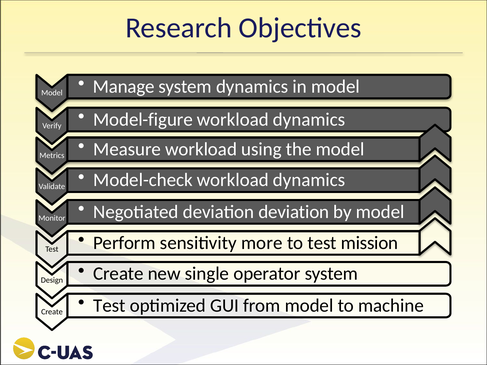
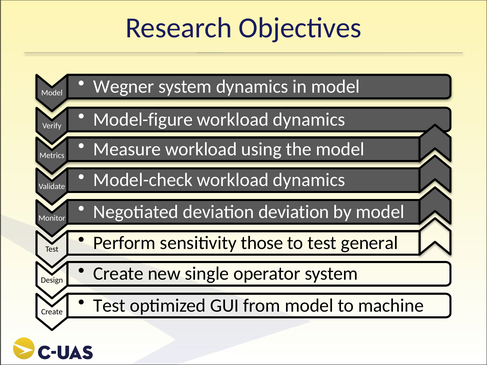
Manage: Manage -> Wegner (124, 87)
more: more -> those (262, 243)
mission: mission -> general (369, 243)
